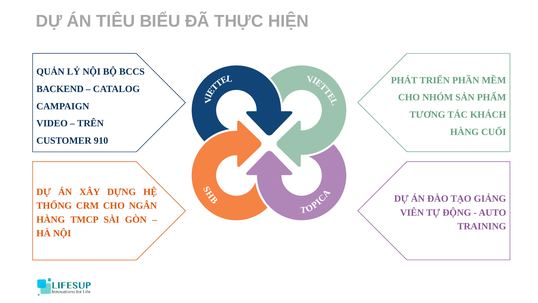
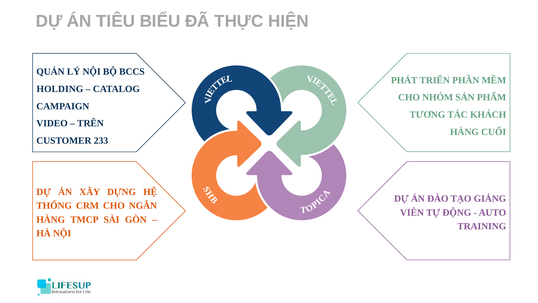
BACKEND: BACKEND -> HOLDING (60, 89)
910: 910 -> 233 (101, 140)
